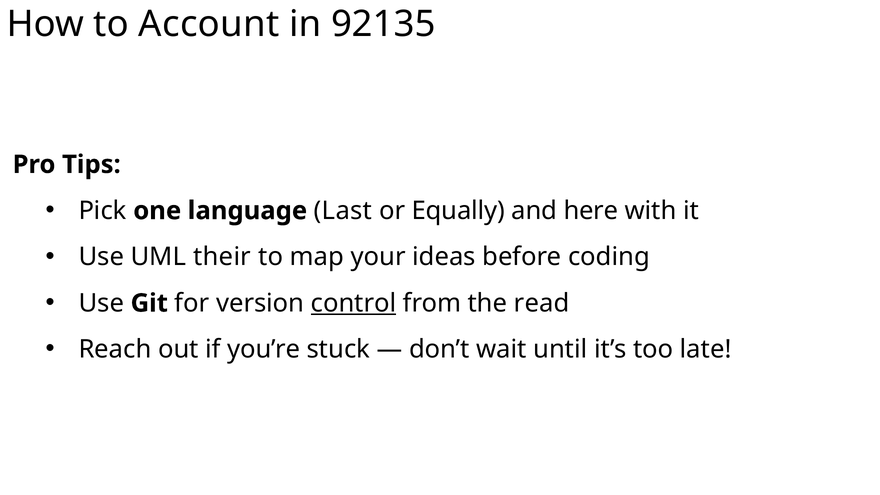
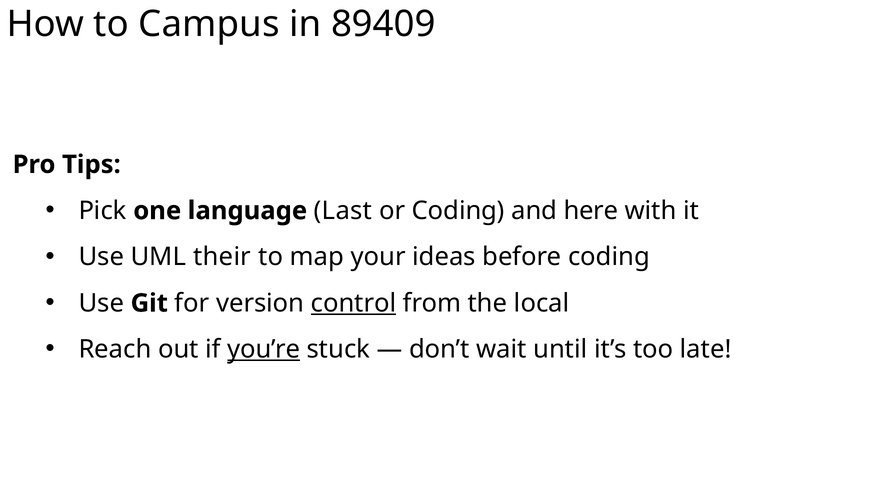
Account: Account -> Campus (209, 24)
92135: 92135 -> 89409 (383, 24)
or Equally: Equally -> Coding (458, 211)
read: read -> local (542, 303)
you’re underline: none -> present (264, 349)
